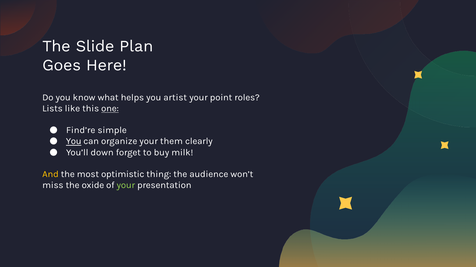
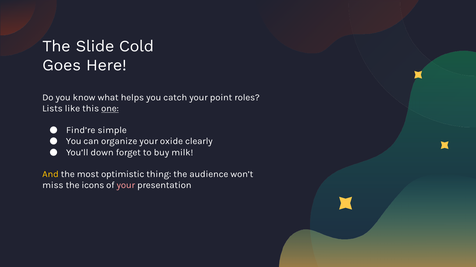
Plan: Plan -> Cold (136, 46)
artist: artist -> catch (175, 98)
You underline: present -> none (74, 142)
them: them -> oxide (171, 142)
oxide: oxide -> icons (93, 186)
your colour: light green -> pink (126, 186)
